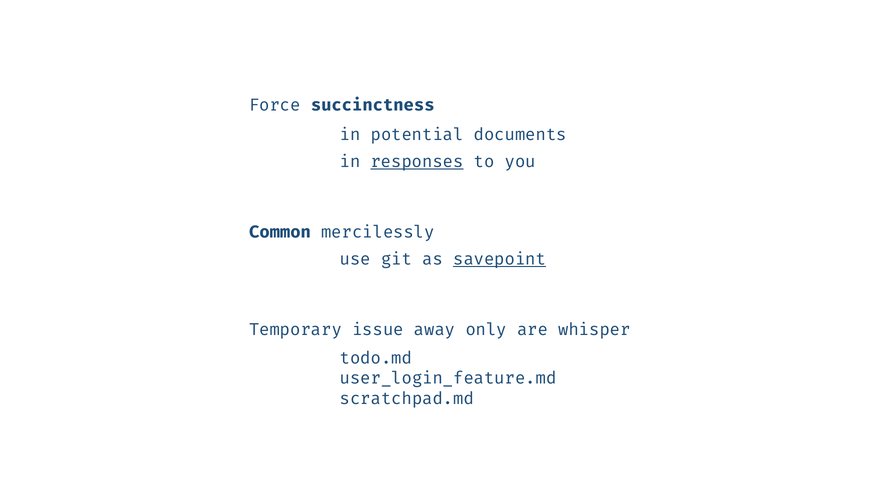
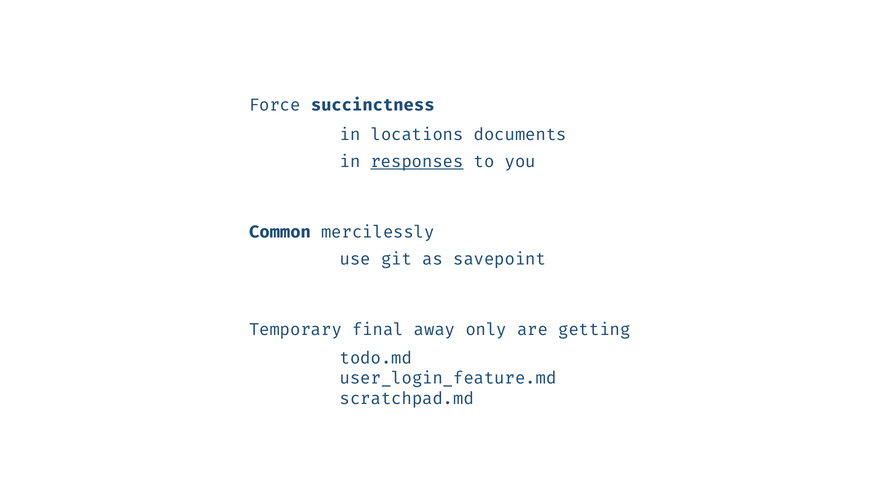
potential: potential -> locations (417, 135)
savepoint underline: present -> none (500, 259)
issue: issue -> final (378, 330)
whisper: whisper -> getting (594, 330)
